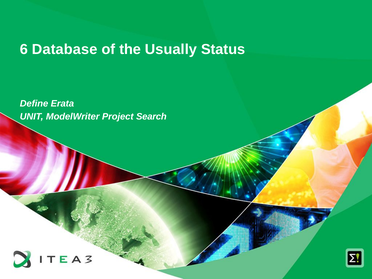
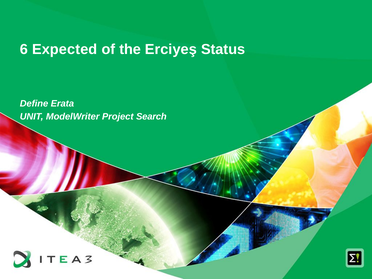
Database: Database -> Expected (65, 49)
Usually: Usually -> Erciyeş (171, 49)
